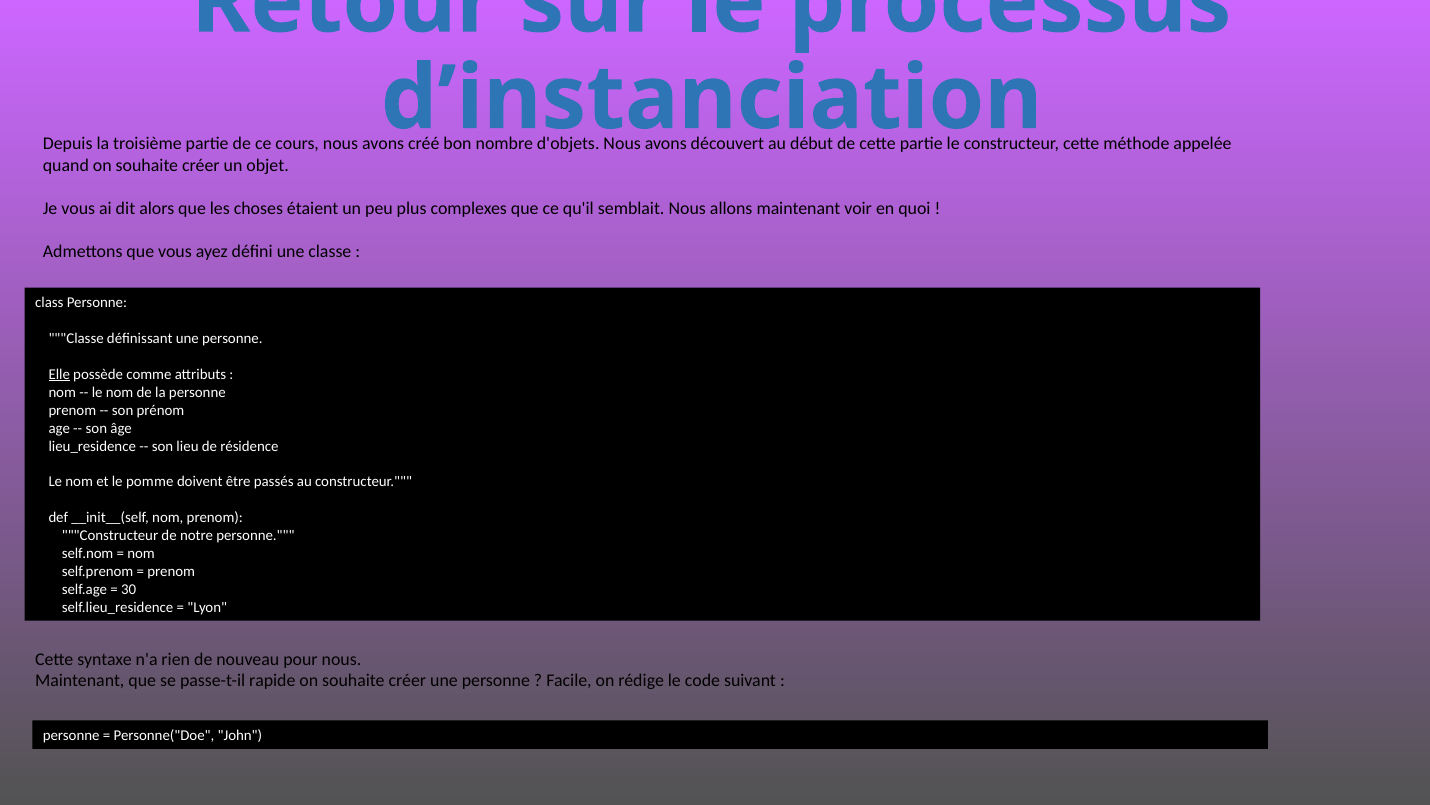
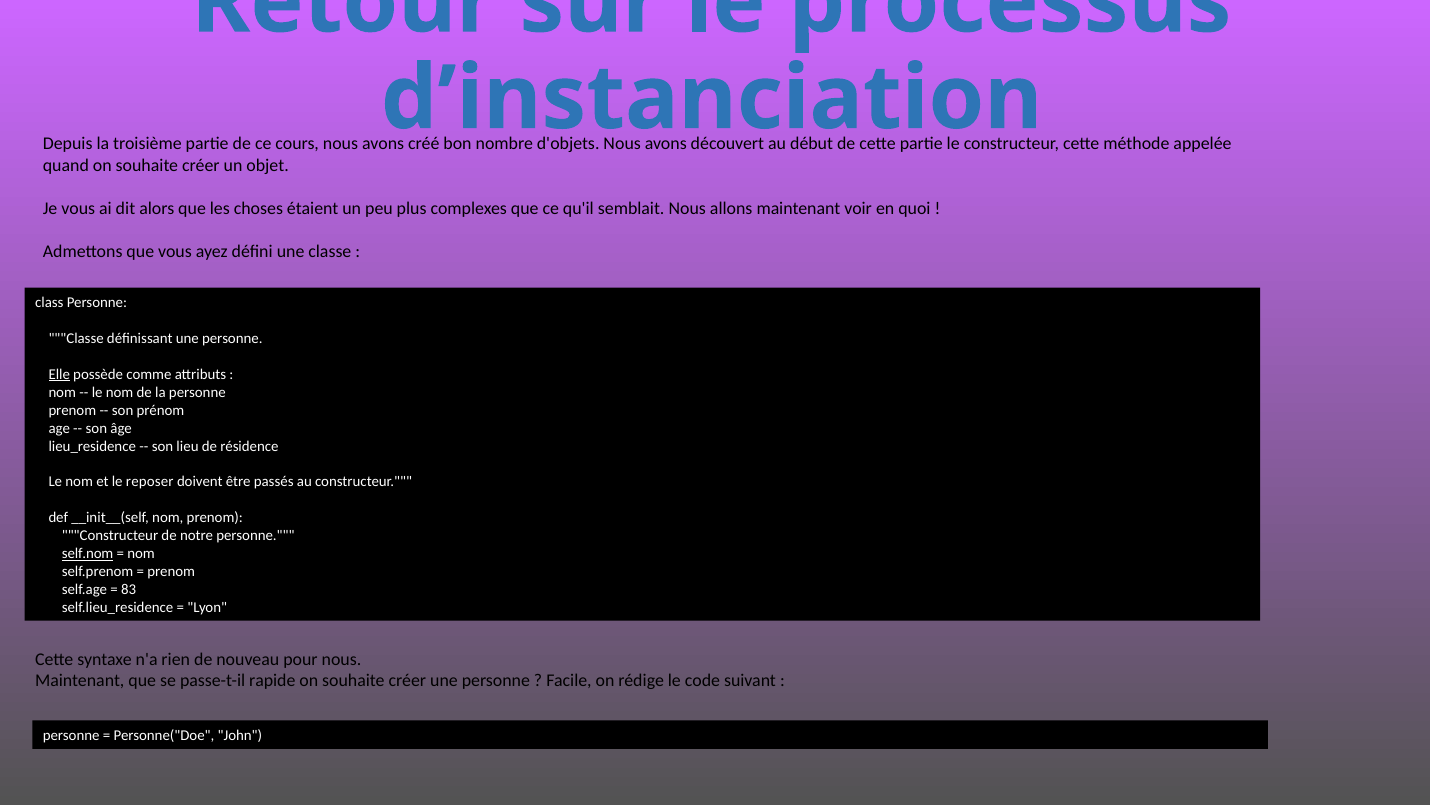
pomme: pomme -> reposer (150, 482)
self.nom underline: none -> present (88, 553)
30: 30 -> 83 (129, 589)
